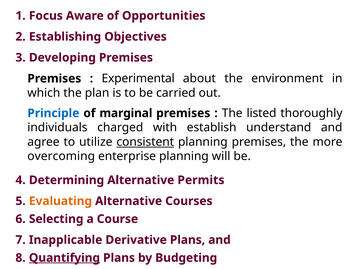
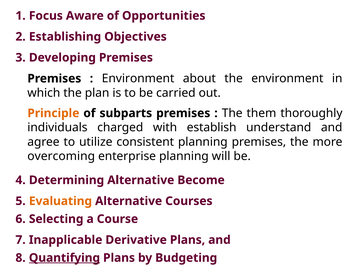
Experimental: Experimental -> Environment (138, 78)
Principle colour: blue -> orange (53, 113)
marginal: marginal -> subparts (126, 113)
listed: listed -> them (261, 113)
consistent underline: present -> none (145, 142)
Permits: Permits -> Become (201, 180)
